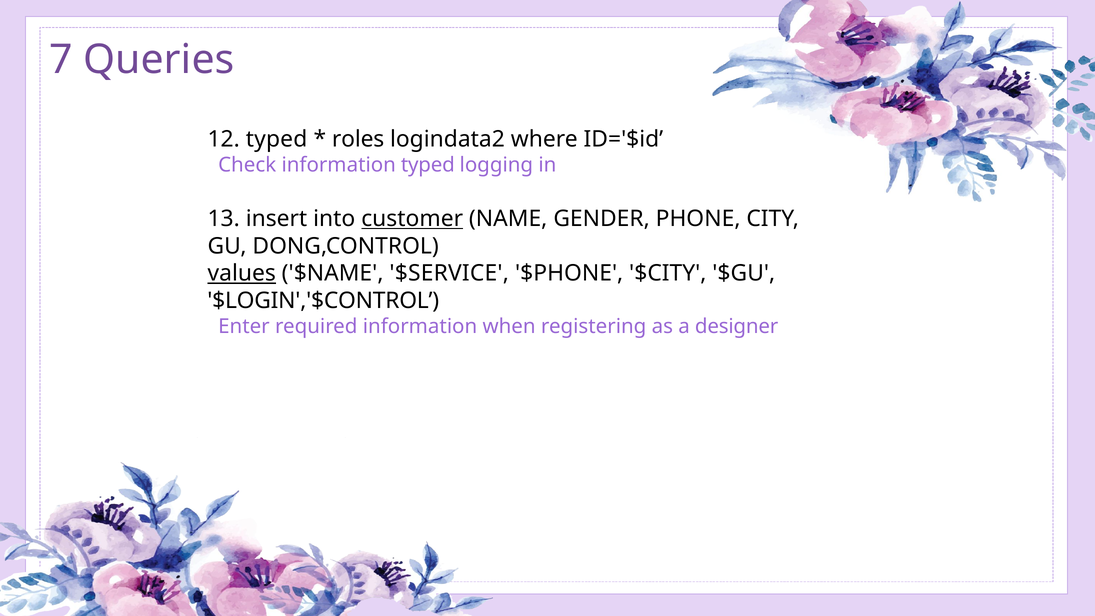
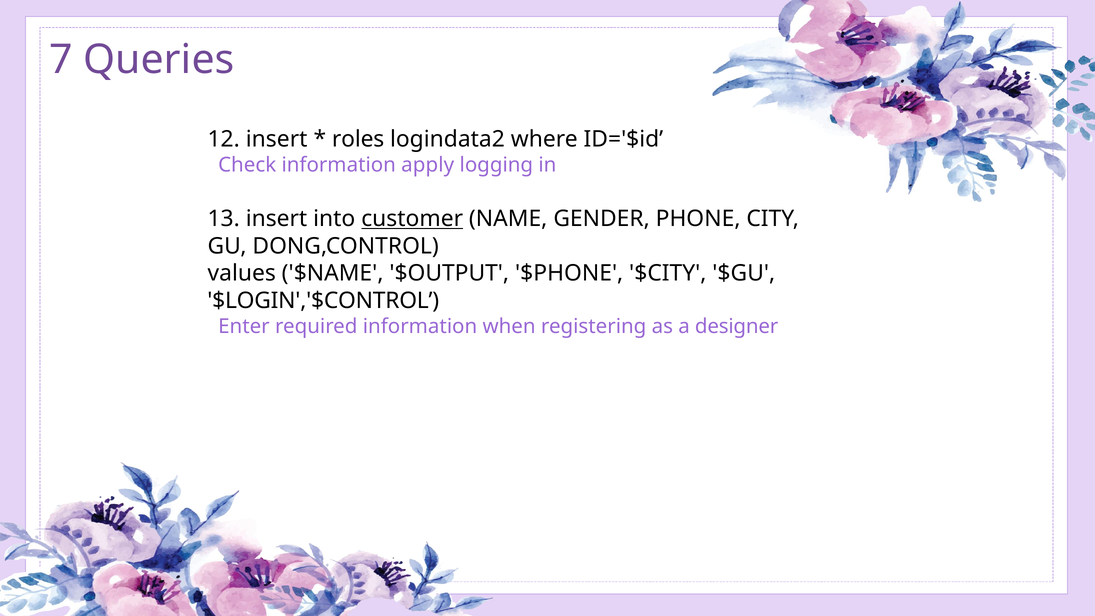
12 typed: typed -> insert (277, 139)
information typed: typed -> apply (428, 165)
values underline: present -> none (242, 273)
$SERVICE: $SERVICE -> $OUTPUT (449, 273)
